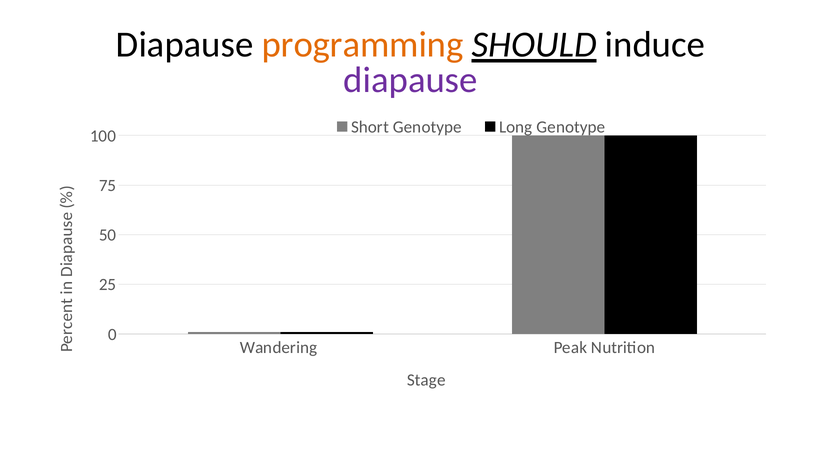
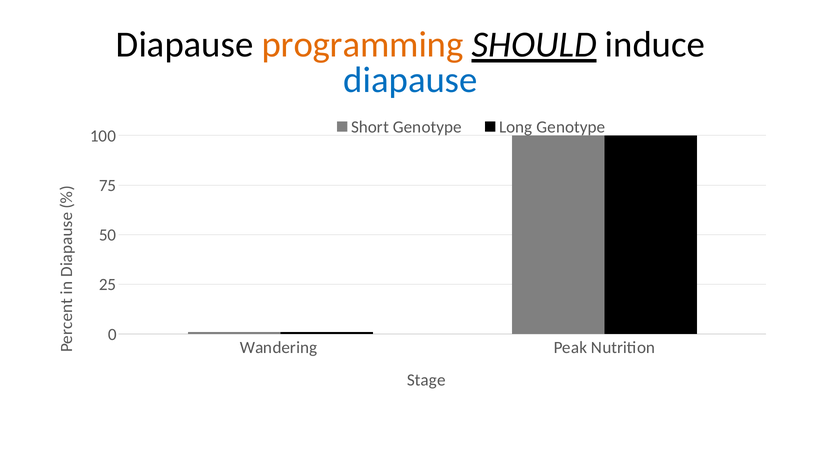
diapause colour: purple -> blue (410, 80)
